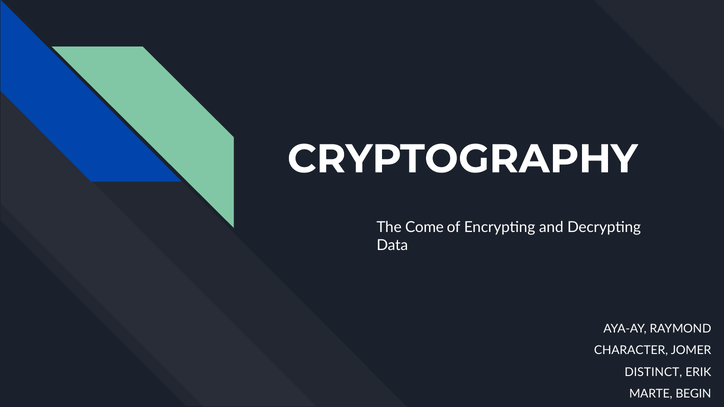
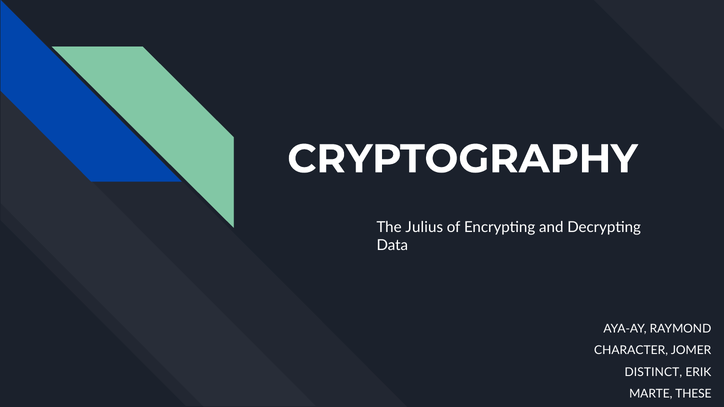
Come: Come -> Julius (424, 227)
BEGIN: BEGIN -> THESE (693, 394)
